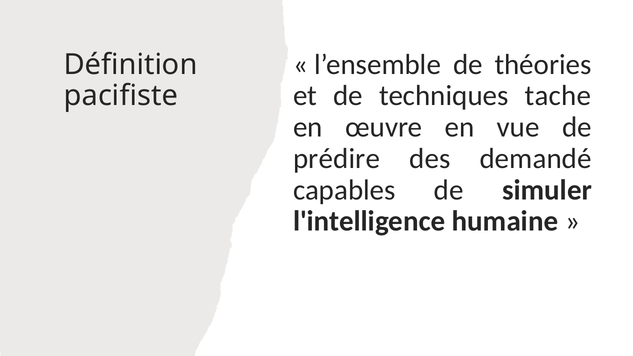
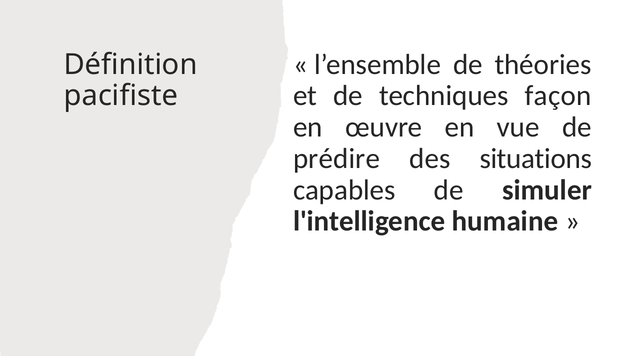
tache: tache -> façon (558, 96)
demandé: demandé -> situations (536, 159)
